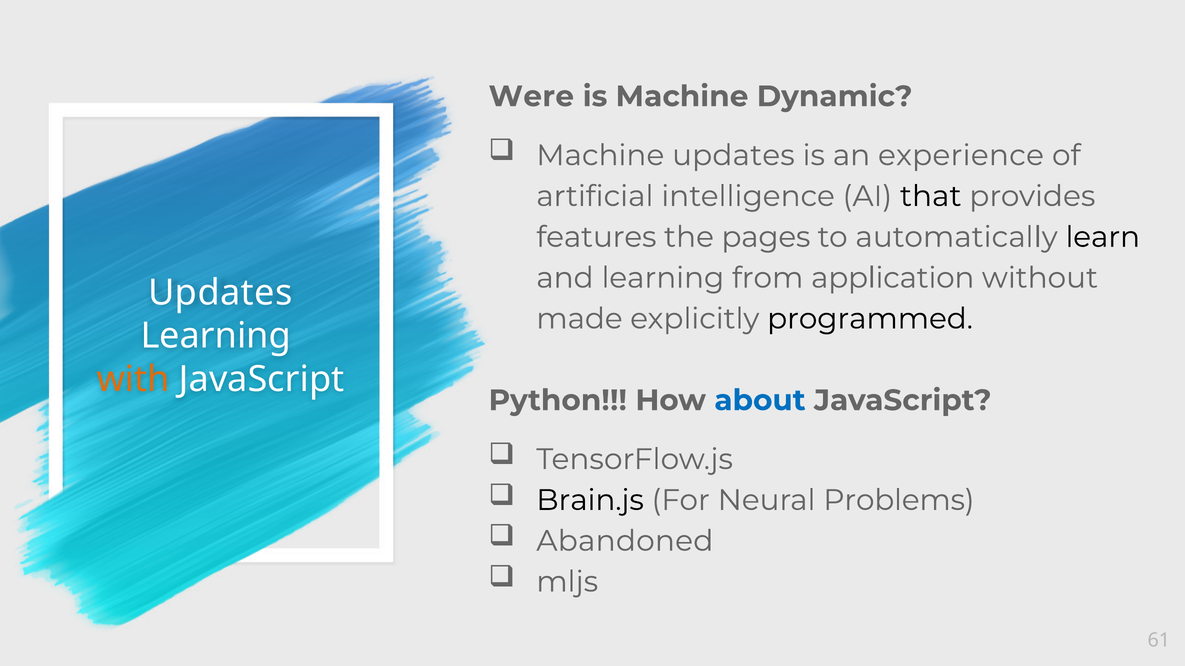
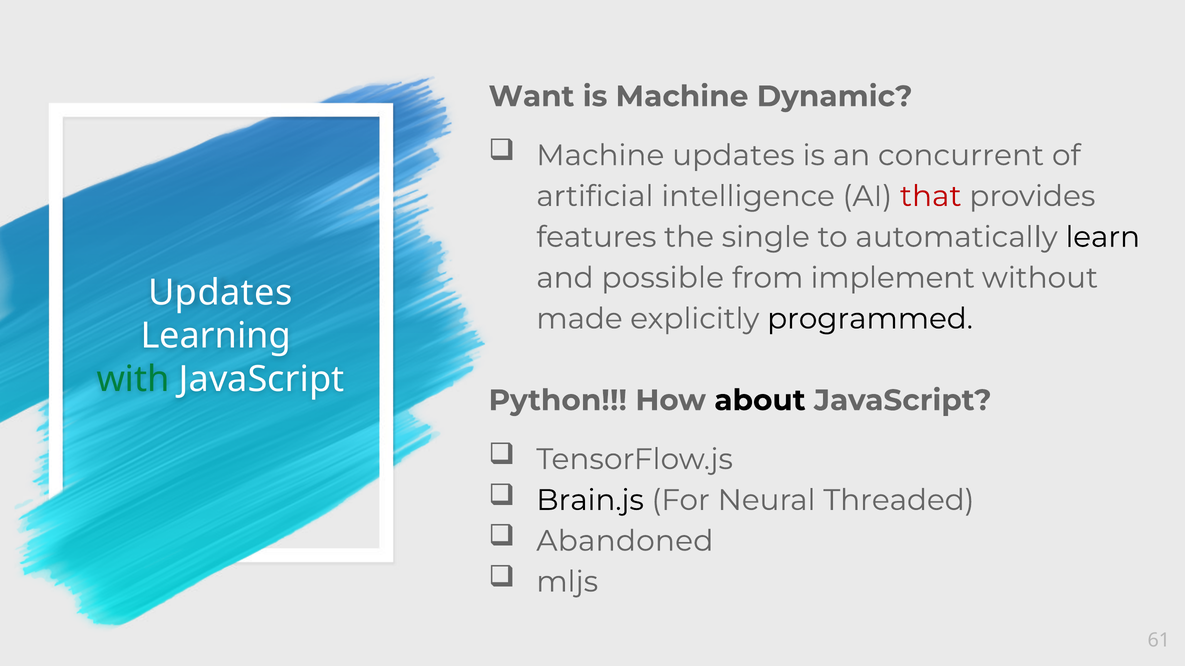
Were: Were -> Want (531, 97)
experience: experience -> concurrent (961, 156)
that colour: black -> red (931, 196)
pages: pages -> single (766, 237)
and learning: learning -> possible (663, 278)
application: application -> implement (893, 278)
with colour: orange -> green (133, 380)
about colour: blue -> black (760, 401)
Problems: Problems -> Threaded (899, 501)
